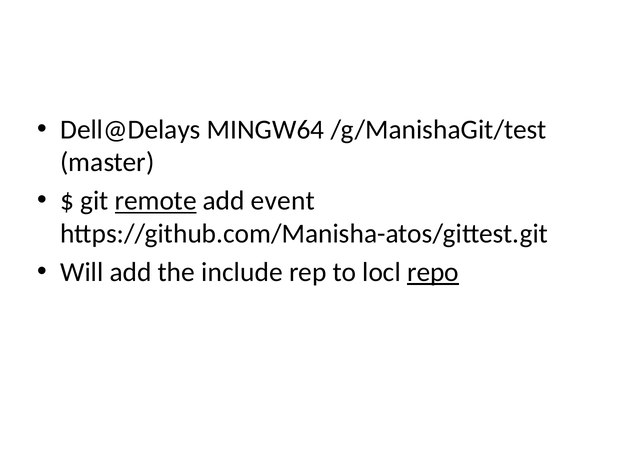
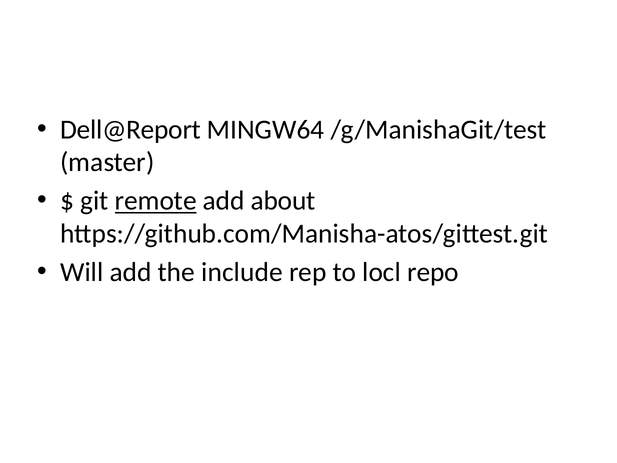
Dell@Delays: Dell@Delays -> Dell@Report (131, 129)
event: event -> about (283, 201)
repo underline: present -> none (433, 272)
